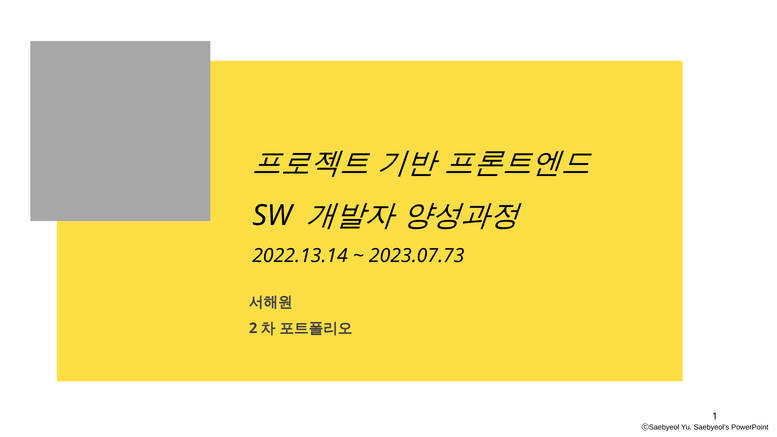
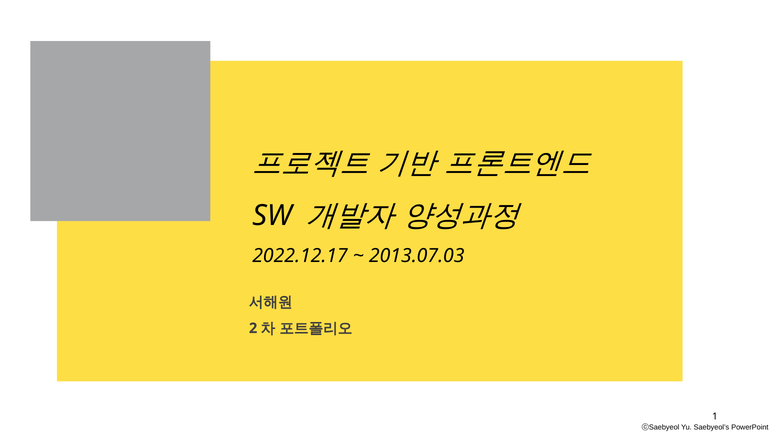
2022.13.14: 2022.13.14 -> 2022.12.17 (300, 256)
2023.07.73: 2023.07.73 -> 2013.07.03 (417, 256)
